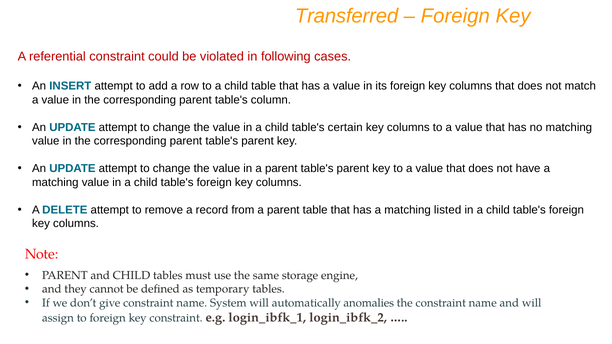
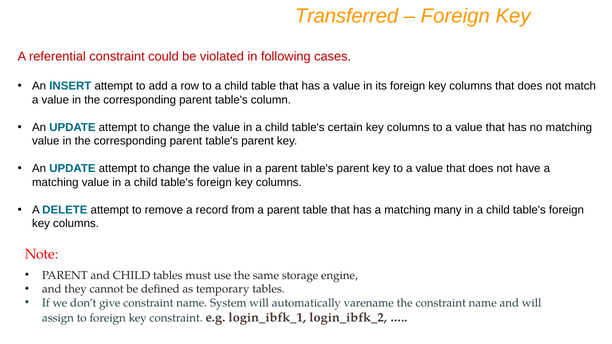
listed: listed -> many (448, 210)
anomalies: anomalies -> varename (369, 303)
